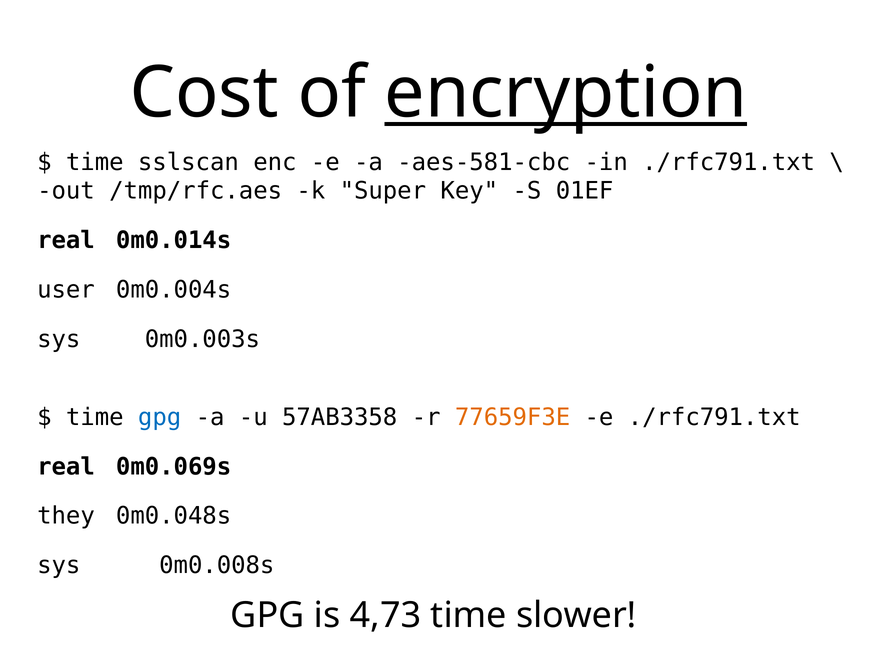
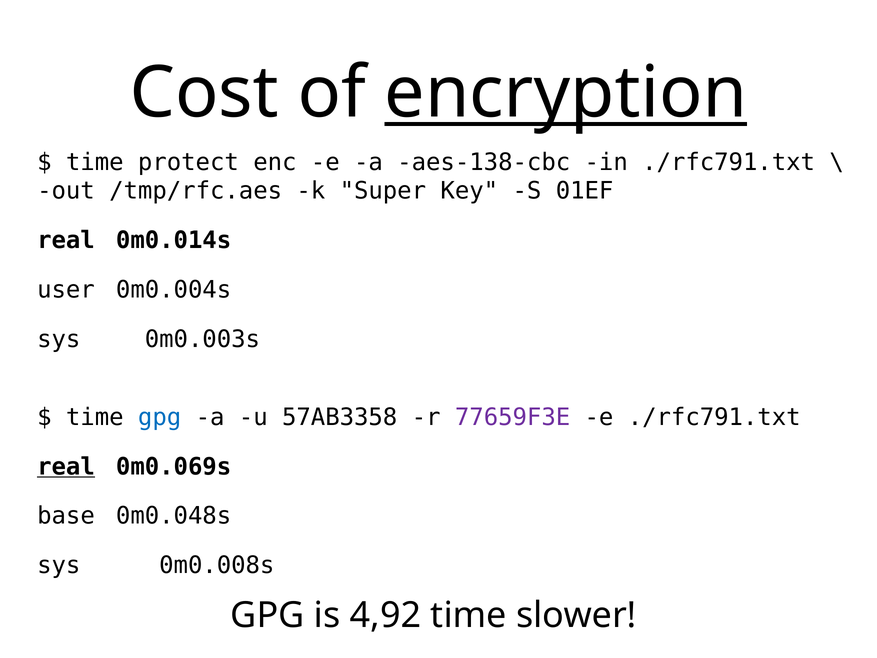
sslscan: sslscan -> protect (188, 162)
aes-581-cbc: aes-581-cbc -> aes-138-cbc (484, 162)
77659F3E colour: orange -> purple (513, 417)
real underline: none -> present (66, 467)
they: they -> base (66, 516)
4,73: 4,73 -> 4,92 (385, 615)
